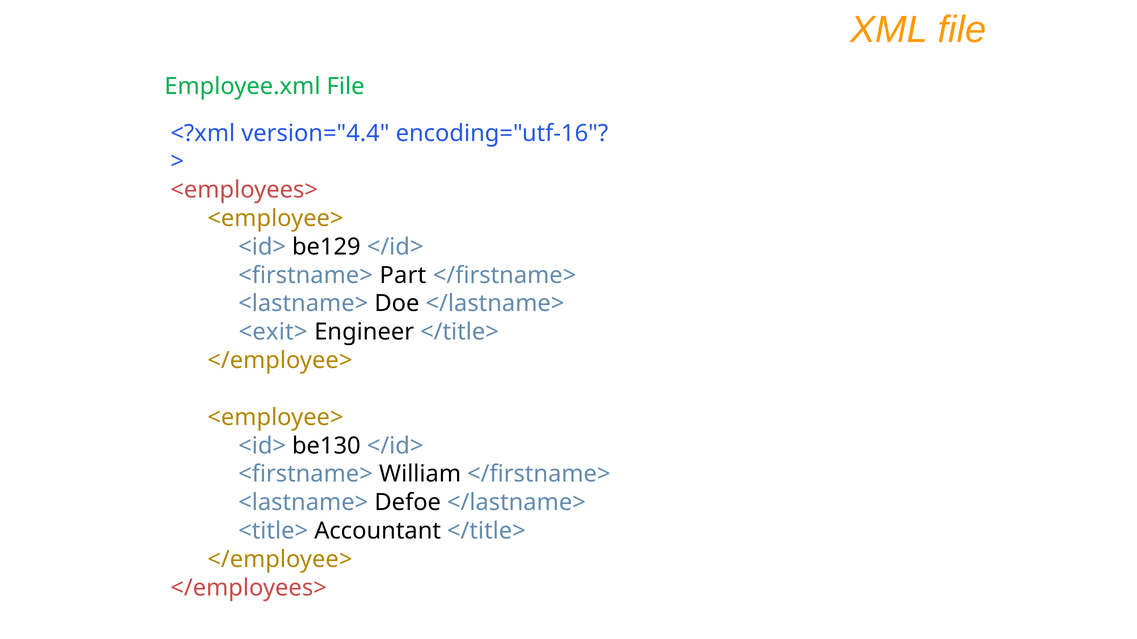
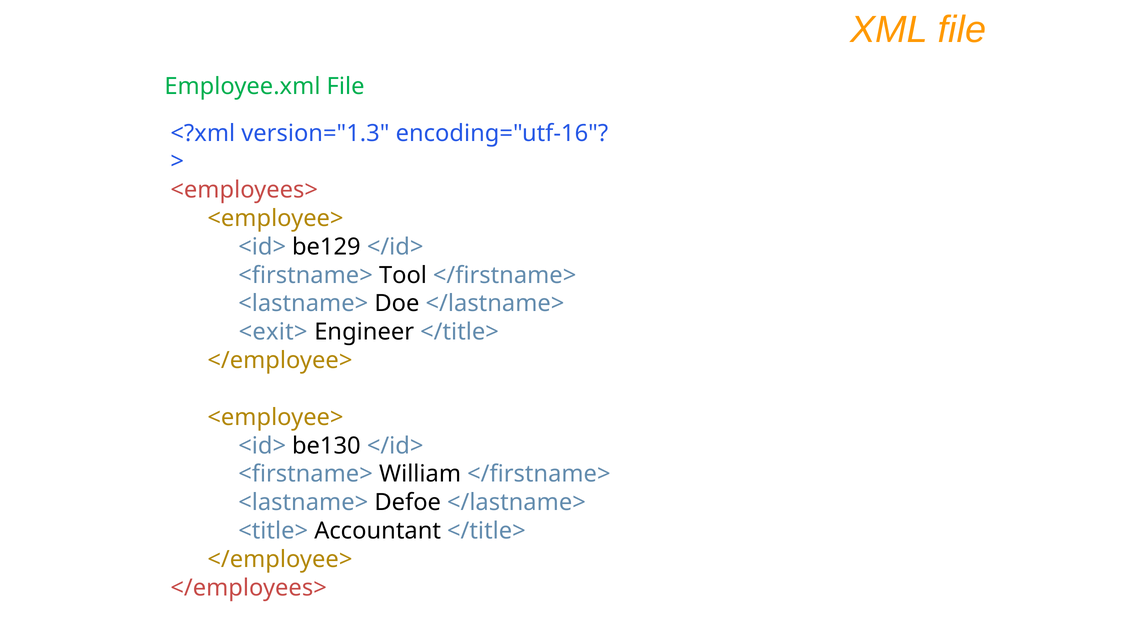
version="4.4: version="4.4 -> version="1.3 (315, 133)
Part: Part -> Tool (403, 275)
